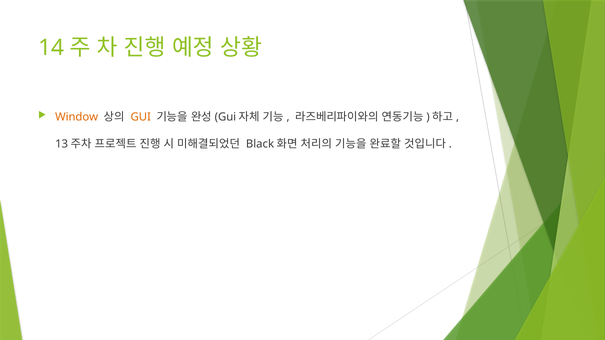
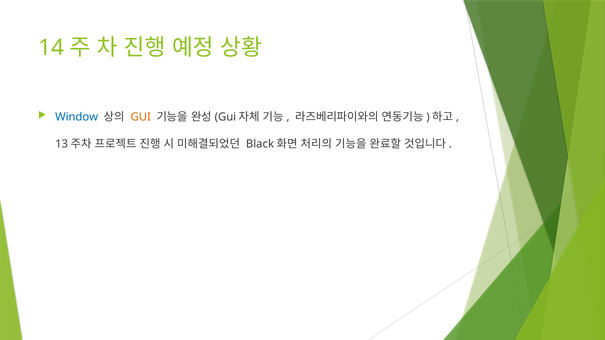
Window colour: orange -> blue (77, 117)
